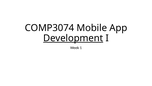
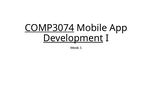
COMP3074 underline: none -> present (49, 28)
